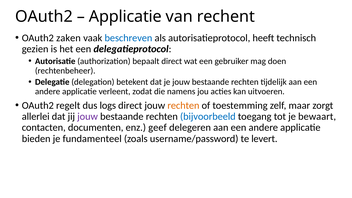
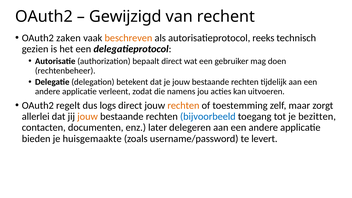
Applicatie: Applicatie -> Gewijzigd (125, 17)
beschreven colour: blue -> orange (128, 38)
heeft: heeft -> reeks (263, 38)
jouw colour: purple -> orange (88, 116)
bewaart: bewaart -> bezitten (317, 116)
geef: geef -> later (158, 128)
fundamenteel: fundamenteel -> huisgemaakte (92, 139)
